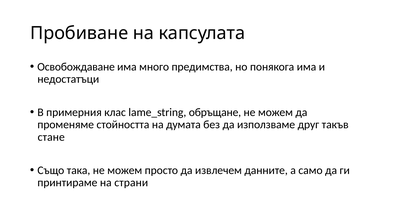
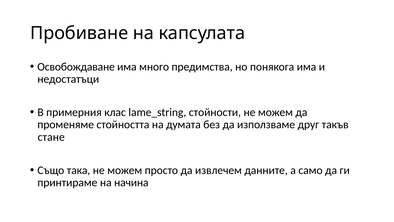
обръщане: обръщане -> стойности (215, 112)
страни: страни -> начина (131, 182)
